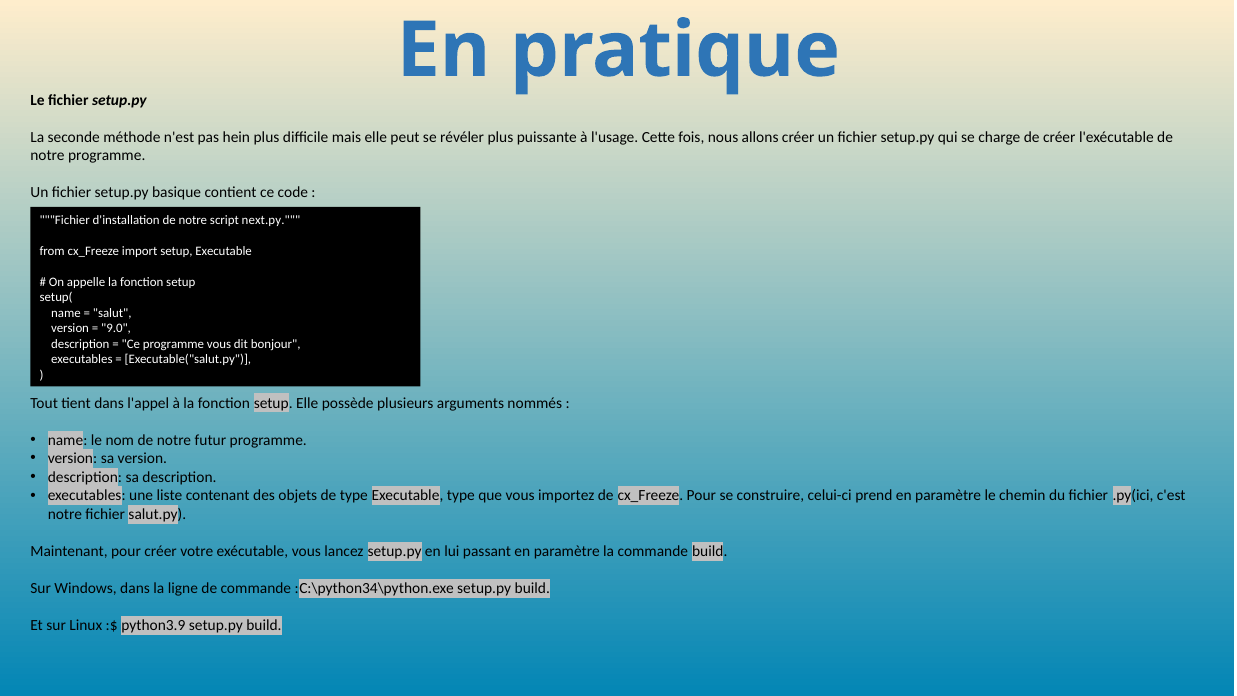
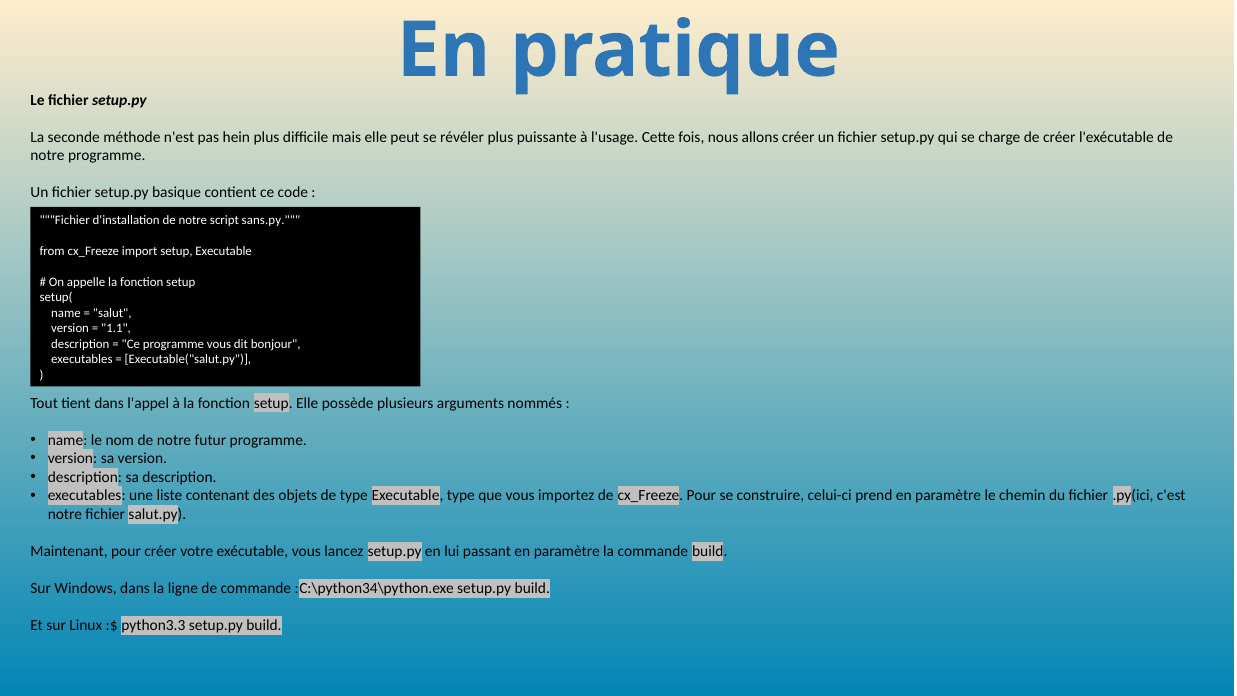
next.py: next.py -> sans.py (271, 220)
9.0: 9.0 -> 1.1 (116, 328)
python3.9: python3.9 -> python3.3 (153, 626)
